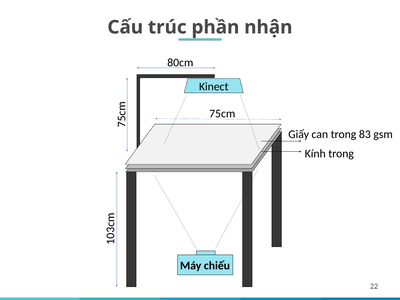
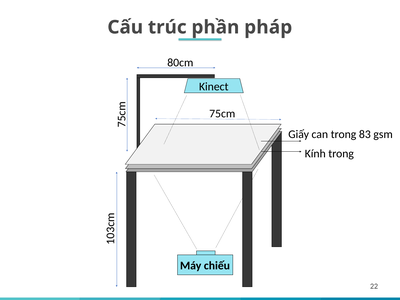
nhận: nhận -> pháp (268, 27)
